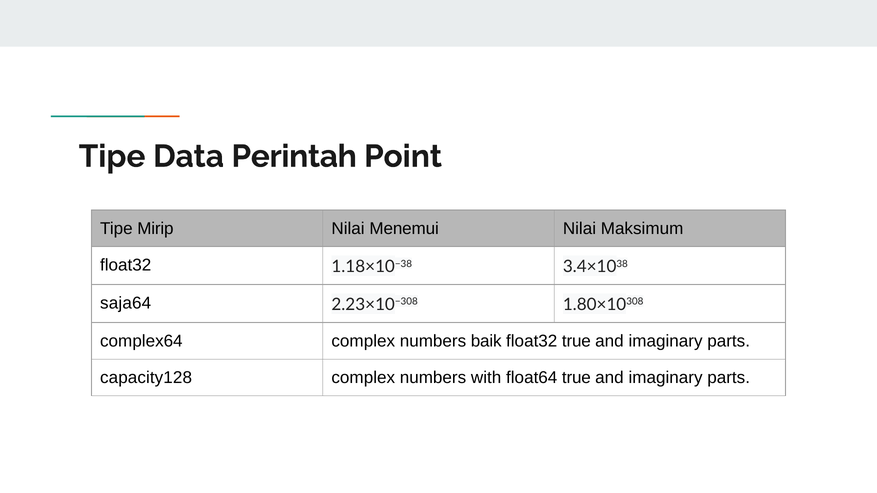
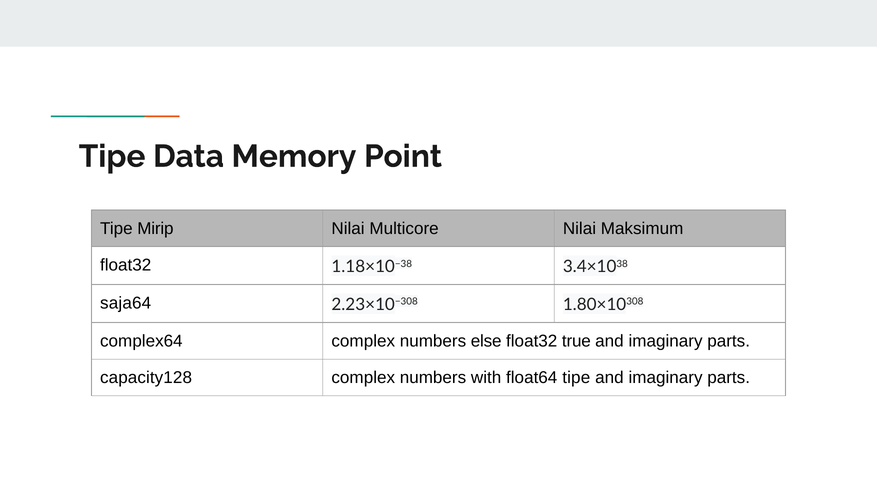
Perintah: Perintah -> Memory (294, 156)
Menemui: Menemui -> Multicore (404, 229)
baik: baik -> else (486, 341)
float64 true: true -> tipe (576, 378)
